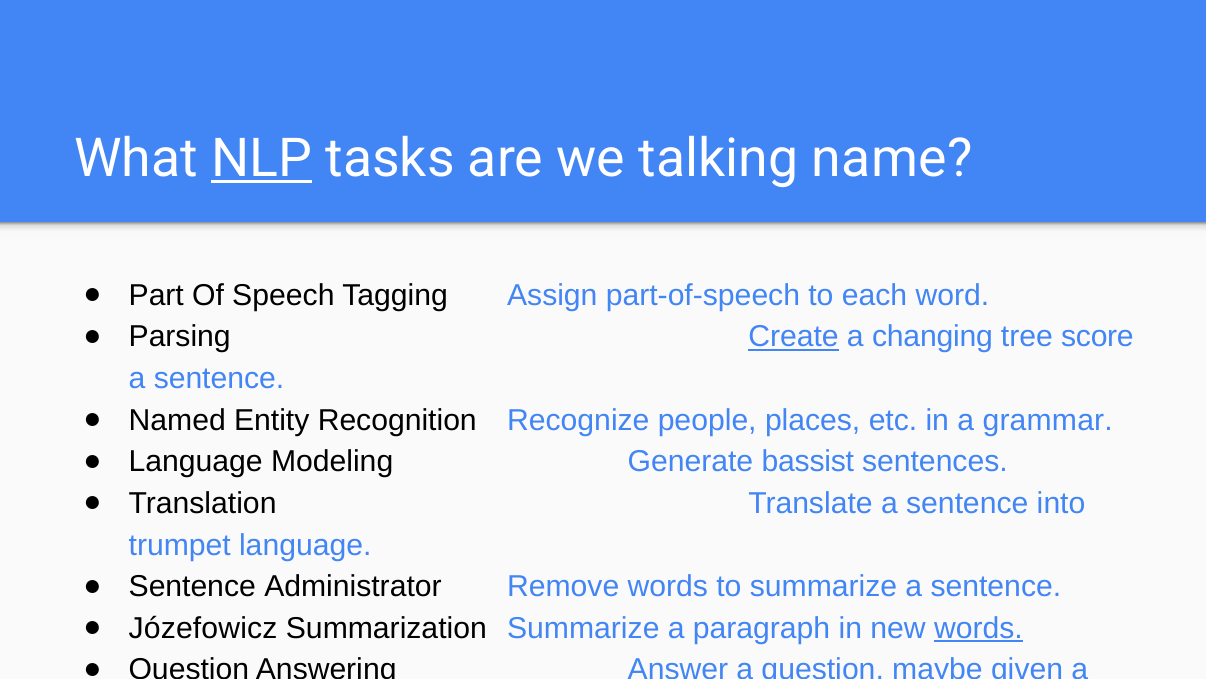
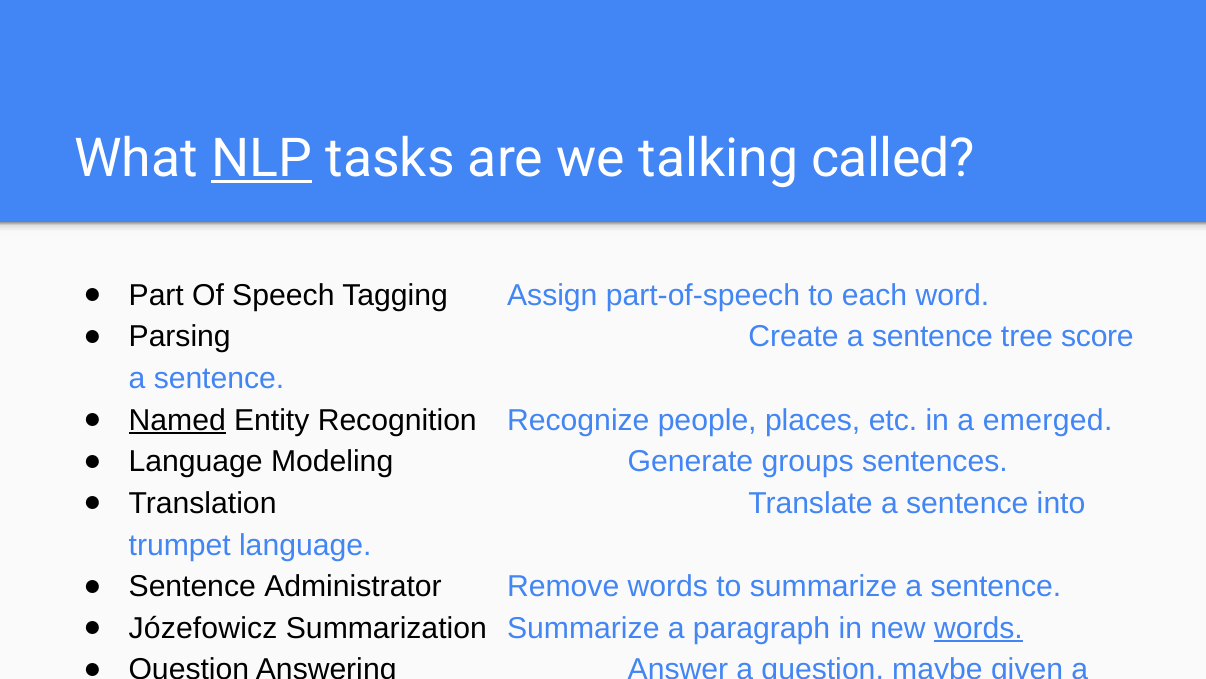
name: name -> called (893, 158)
Create underline: present -> none (793, 337)
changing: changing -> sentence (933, 337)
Named underline: none -> present (177, 420)
grammar: grammar -> emerged (1048, 420)
bassist: bassist -> groups (808, 461)
